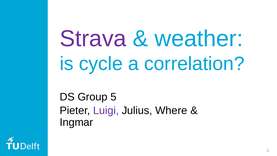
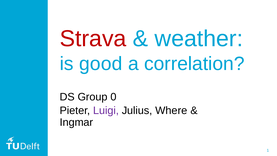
Strava colour: purple -> red (93, 39)
cycle: cycle -> good (101, 64)
5: 5 -> 0 (113, 97)
